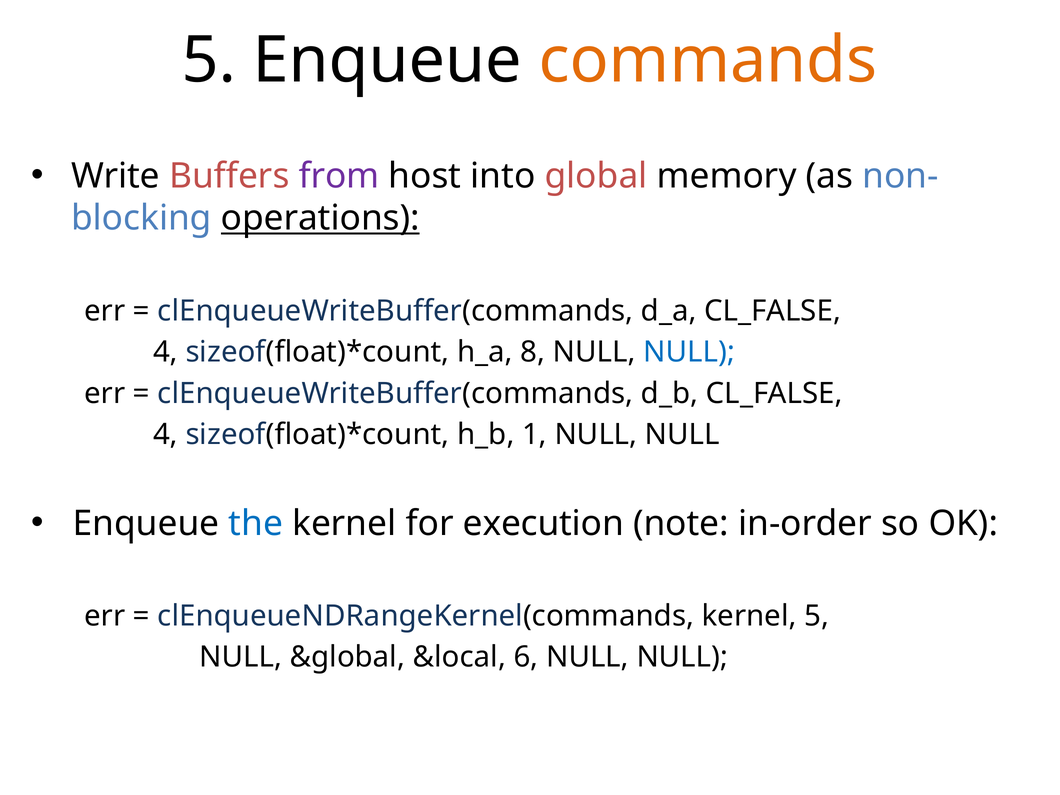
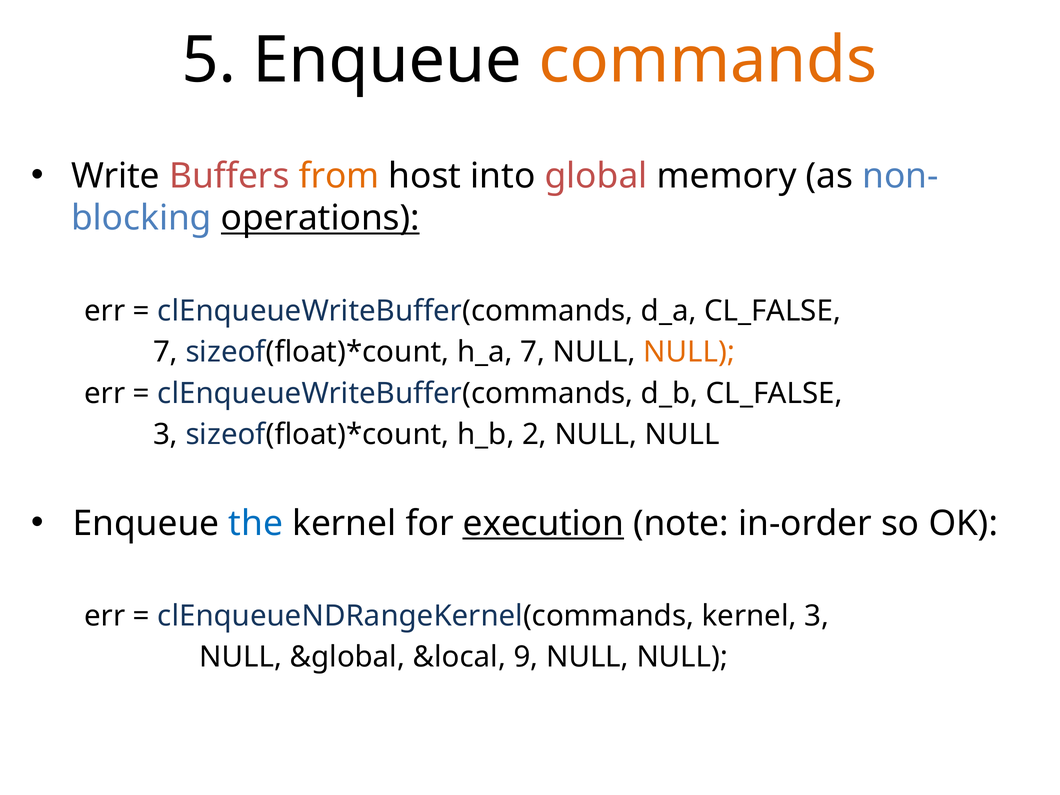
from colour: purple -> orange (339, 176)
4: 4 -> 7 (166, 352)
h_a 8: 8 -> 7 (533, 352)
NULL colour: blue -> orange (689, 352)
4: 4 -> 3 (166, 435)
1: 1 -> 2 (534, 435)
execution underline: none -> present (543, 523)
kernel 5: 5 -> 3 (817, 616)
6: 6 -> 9 (526, 657)
